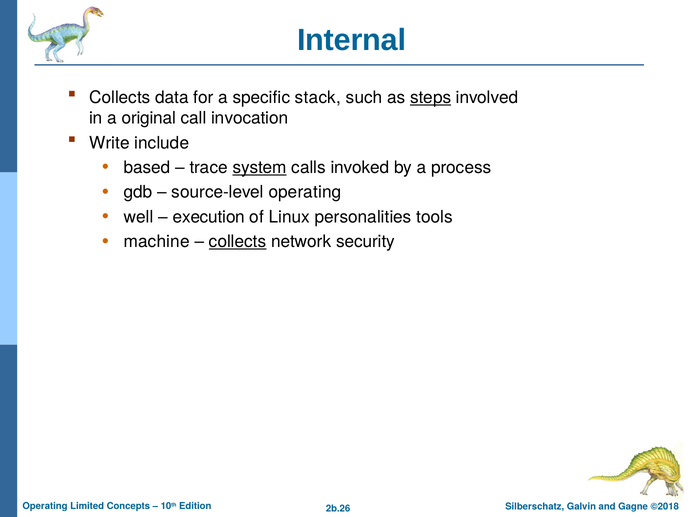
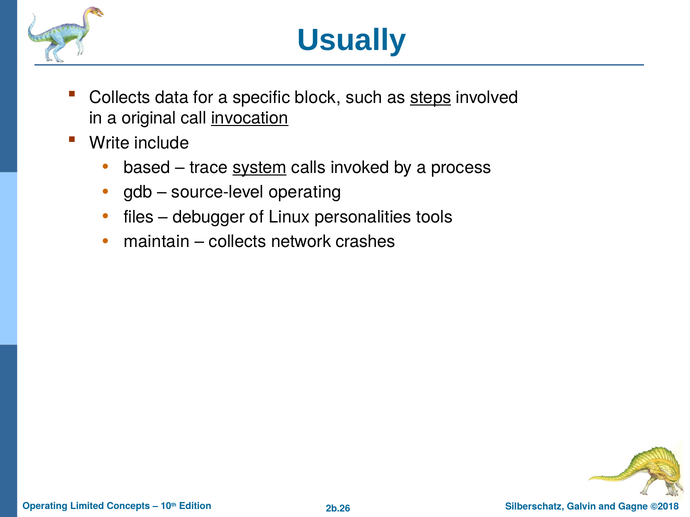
Internal: Internal -> Usually (352, 40)
stack: stack -> block (318, 98)
invocation underline: none -> present (250, 118)
well: well -> files (139, 217)
execution: execution -> debugger (209, 217)
machine: machine -> maintain (157, 242)
collects underline: present -> none (238, 242)
security: security -> crashes (366, 242)
